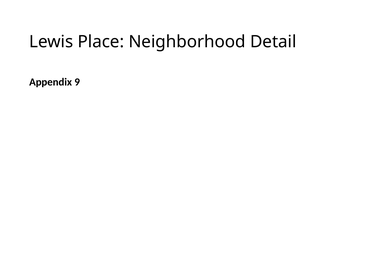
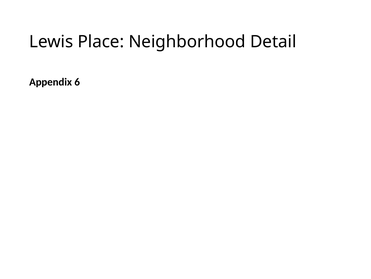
9: 9 -> 6 (77, 82)
